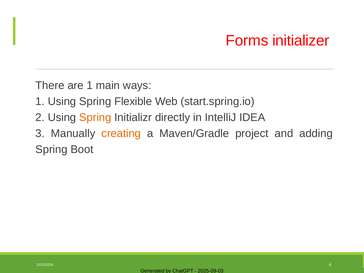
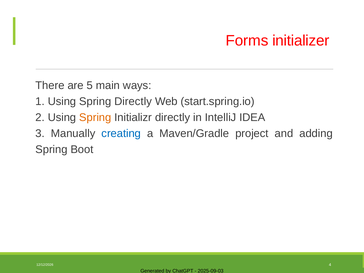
are 1: 1 -> 5 (90, 85)
Spring Flexible: Flexible -> Directly (133, 101)
creating colour: orange -> blue (121, 133)
